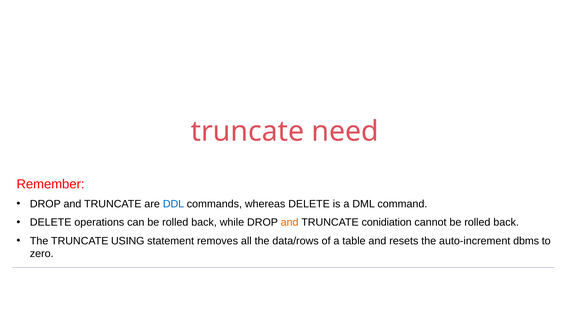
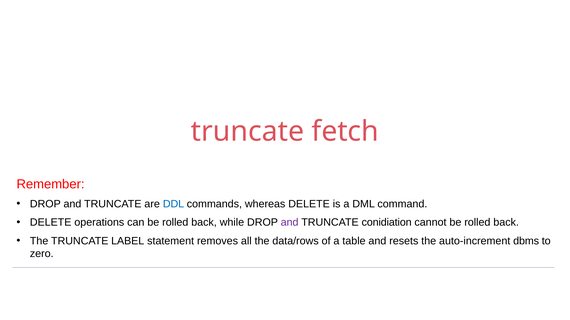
need: need -> fetch (345, 132)
and colour: orange -> purple (290, 223)
USING: USING -> LABEL (128, 241)
